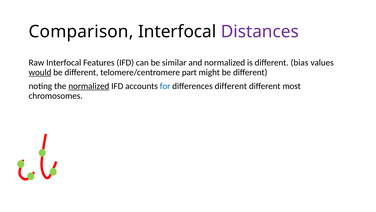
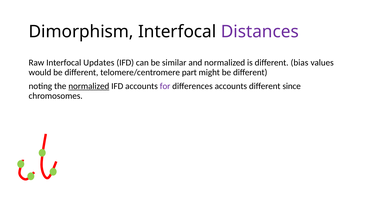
Comparison: Comparison -> Dimorphism (81, 32)
Features: Features -> Updates (99, 63)
would underline: present -> none (40, 72)
for colour: blue -> purple (165, 86)
differences different: different -> accounts (231, 86)
most: most -> since (292, 86)
